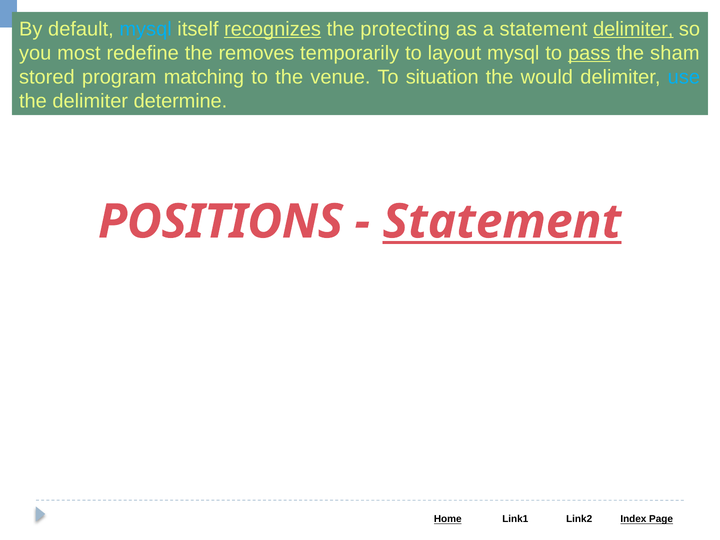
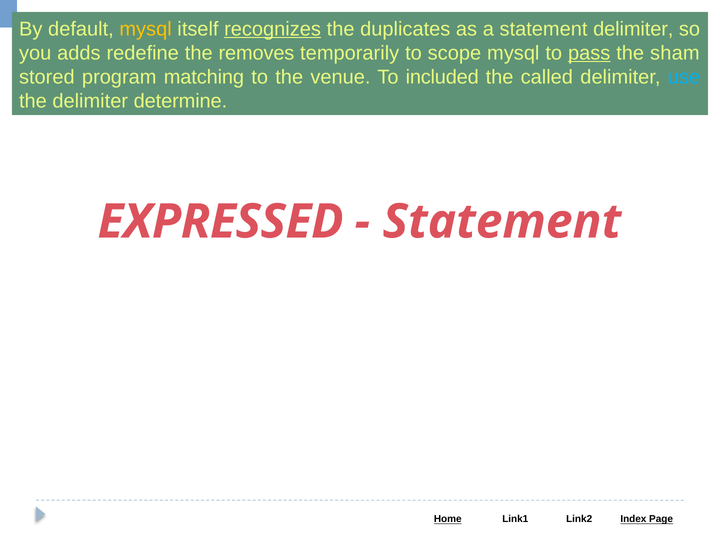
mysql colour: light blue -> yellow (146, 29)
protecting: protecting -> duplicates (405, 29)
delimiter underline: present -> none (633, 29)
most: most -> adds (79, 53)
layout: layout -> scope (454, 53)
situation: situation -> included (442, 77)
would: would -> called (547, 77)
POSITIONS: POSITIONS -> EXPRESSED (221, 222)
Statement underline: present -> none (502, 222)
